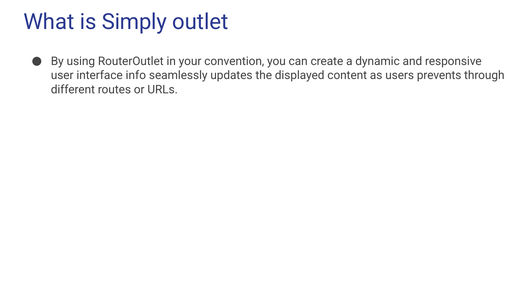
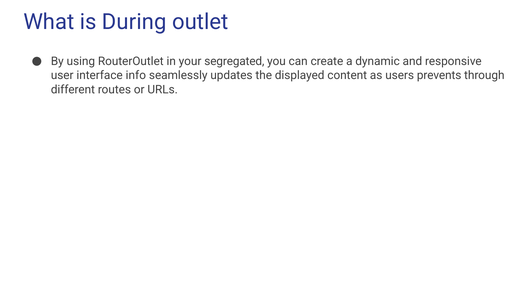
Simply: Simply -> During (134, 22)
convention: convention -> segregated (234, 61)
